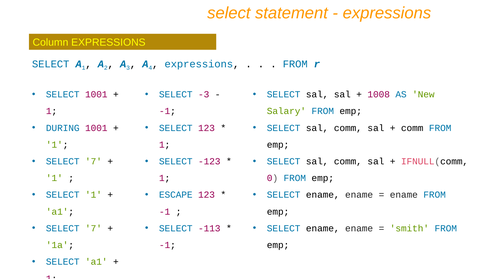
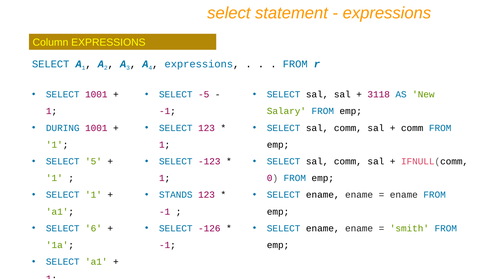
-3: -3 -> -5 (204, 95)
1008: 1008 -> 3118 (379, 95)
7: 7 -> 5 (94, 162)
ESCAPE: ESCAPE -> STANDS (176, 195)
7: 7 -> 6 (94, 229)
-113: -113 -> -126 (209, 229)
